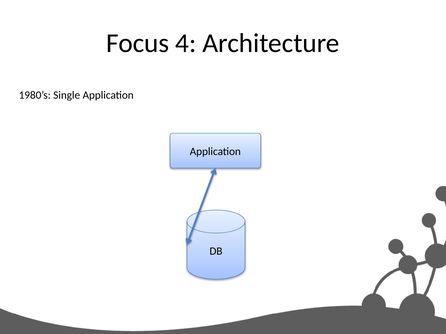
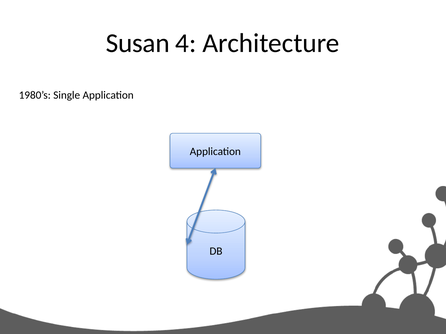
Focus: Focus -> Susan (138, 43)
